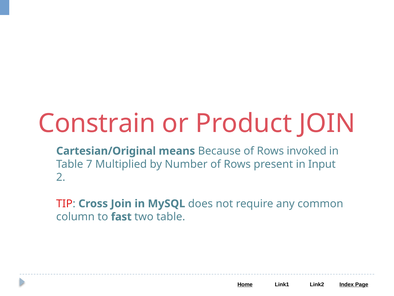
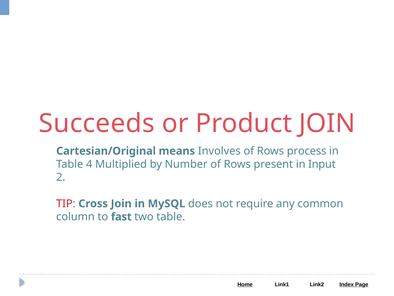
Constrain: Constrain -> Succeeds (97, 123)
Because: Because -> Involves (219, 151)
invoked: invoked -> process (307, 151)
7: 7 -> 4 (89, 164)
